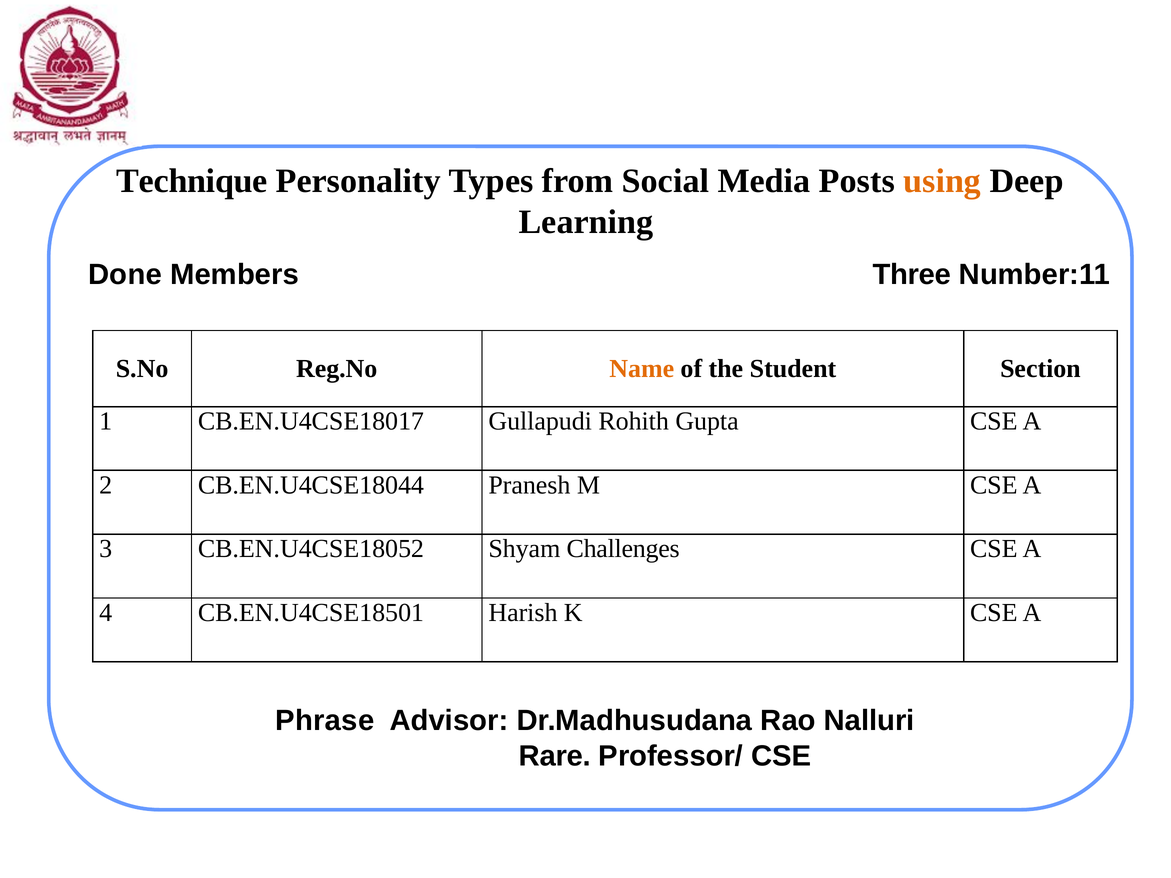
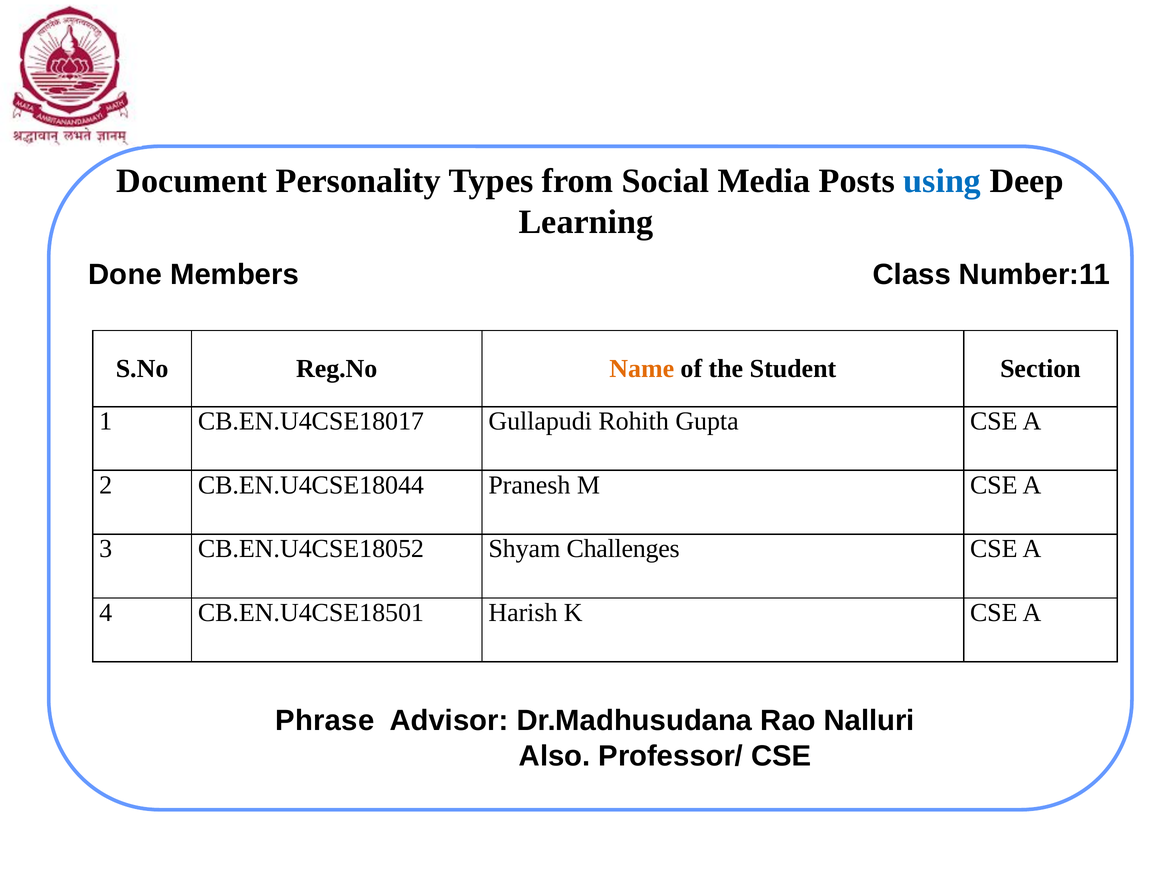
Technique: Technique -> Document (192, 181)
using colour: orange -> blue (942, 181)
Three: Three -> Class (912, 275)
Rare: Rare -> Also (555, 756)
